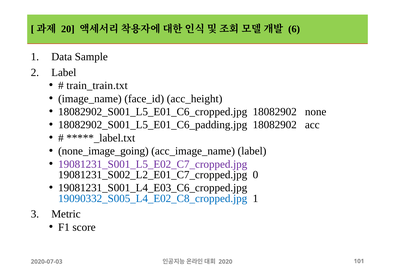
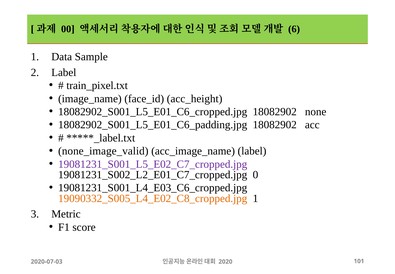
20: 20 -> 00 (68, 29)
train_train.txt: train_train.txt -> train_pixel.txt (97, 85)
none_image_going: none_image_going -> none_image_valid (103, 151)
19090332_S005_L4_E02_C8_cropped.jpg colour: blue -> orange (153, 198)
